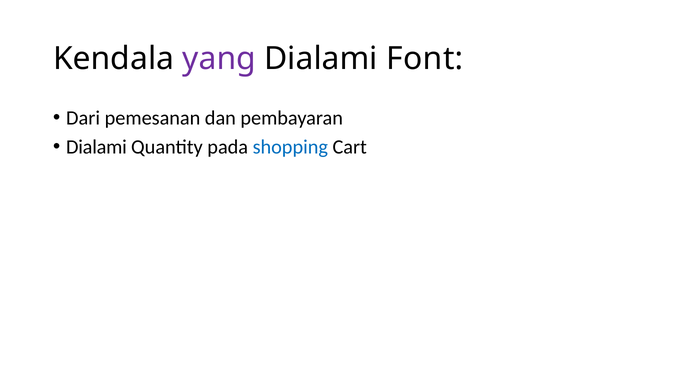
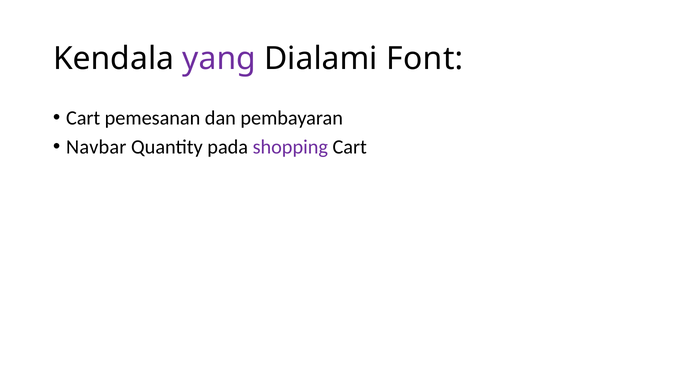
Dari: Dari -> Cart (83, 118)
Dialami: Dialami -> Navbar (96, 147)
shopping colour: blue -> purple (290, 147)
